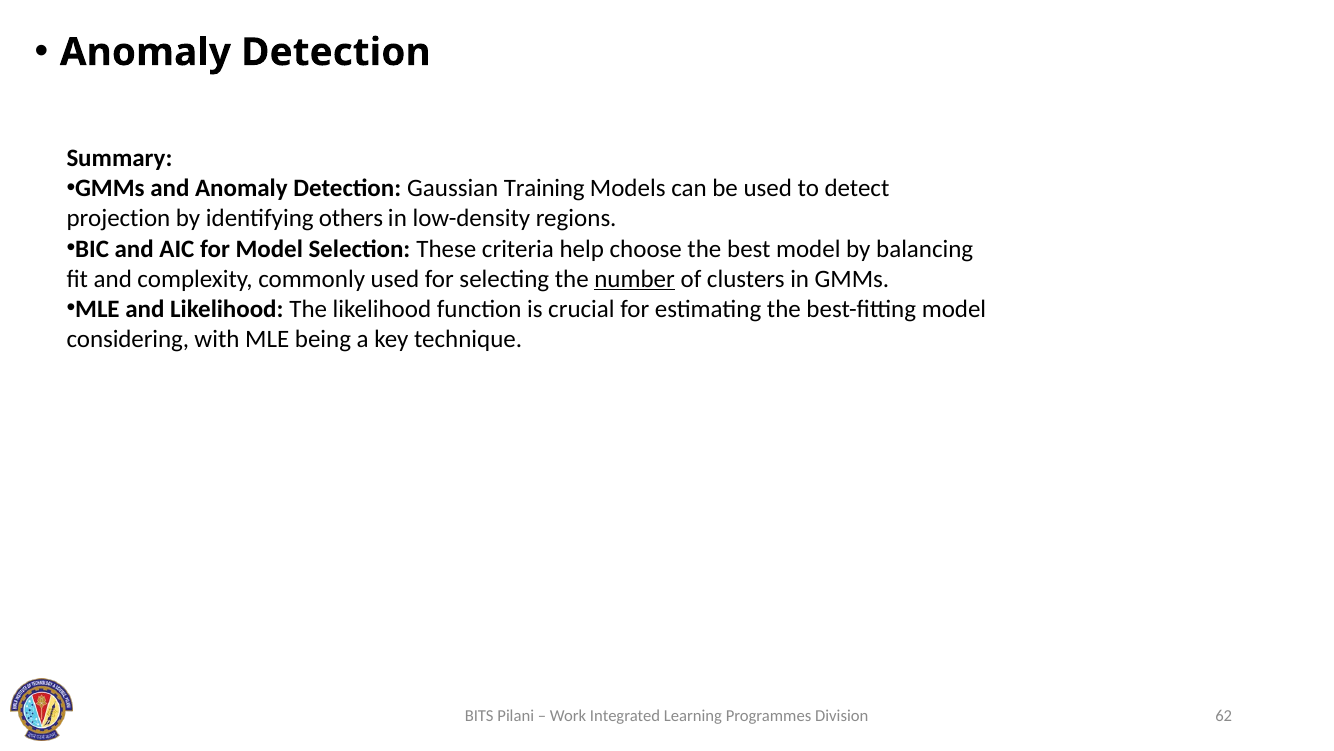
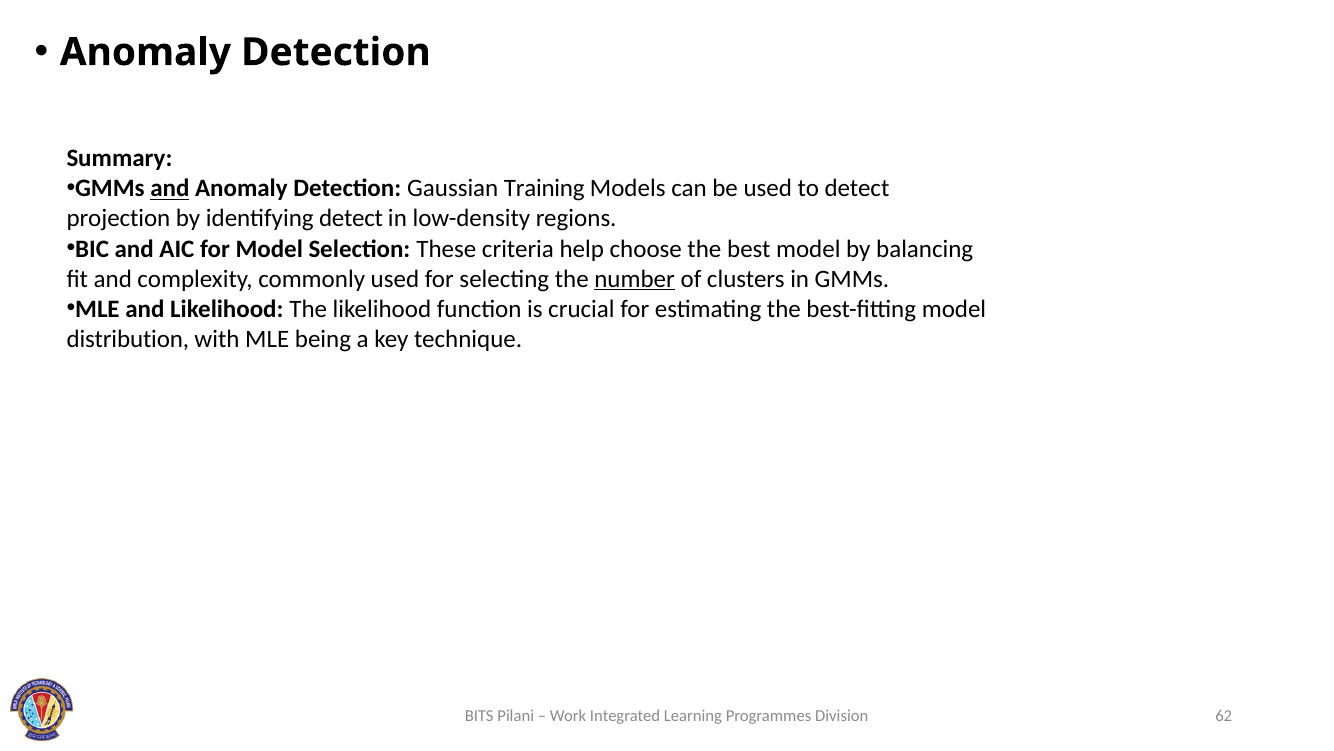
and underline: none -> present (170, 189)
identifying others: others -> detect (351, 219)
considering: considering -> distribution (128, 339)
